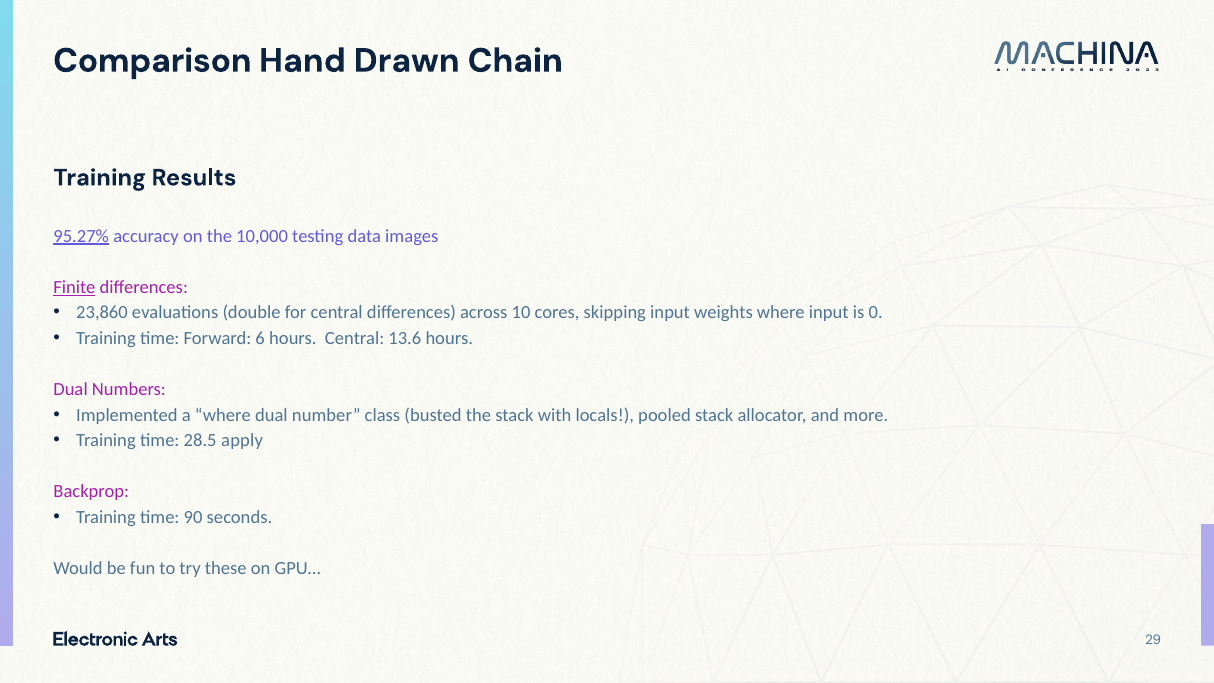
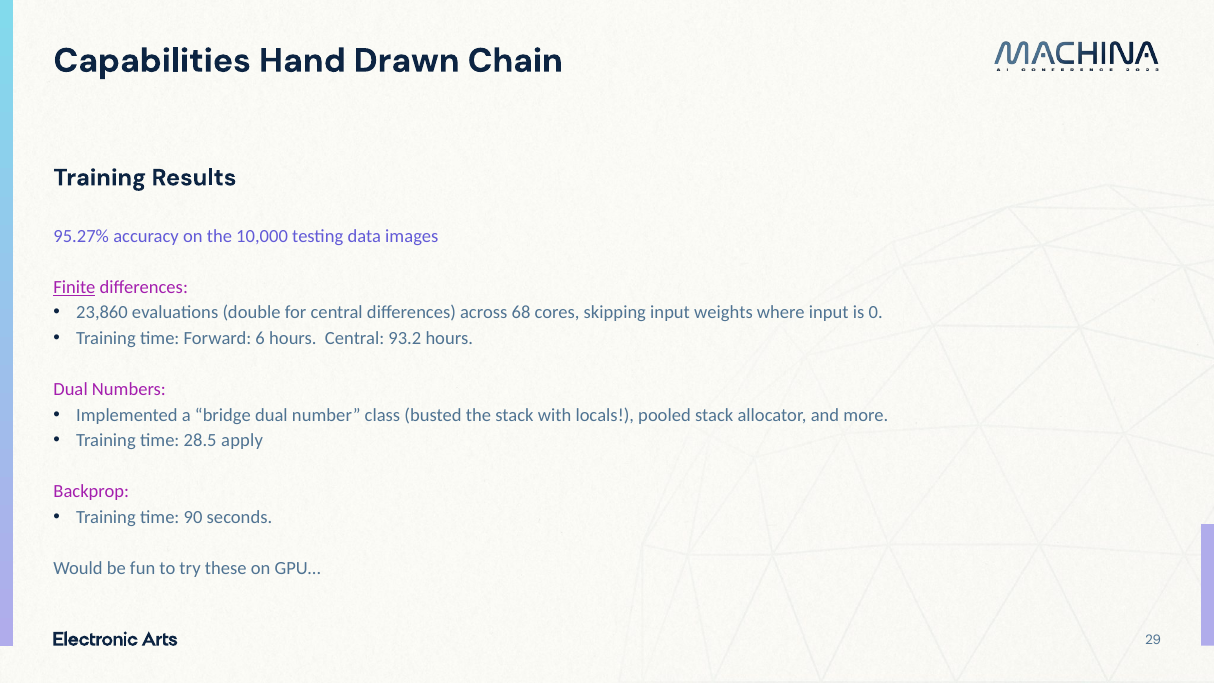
Comparison: Comparison -> Capabilities (152, 61)
95.27% underline: present -> none (81, 236)
10: 10 -> 68 (521, 313)
13.6: 13.6 -> 93.2 (405, 338)
a where: where -> bridge (223, 415)
